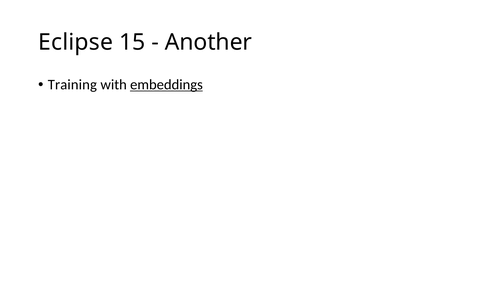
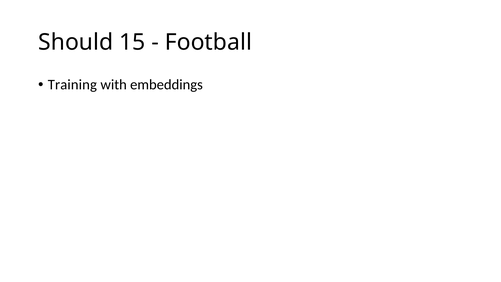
Eclipse: Eclipse -> Should (76, 42)
Another: Another -> Football (208, 42)
embeddings underline: present -> none (166, 85)
